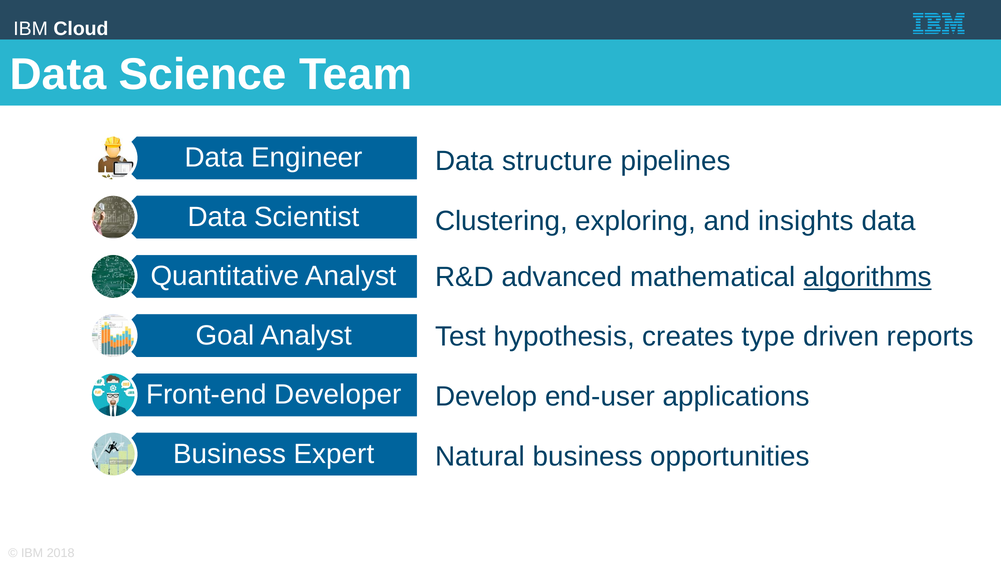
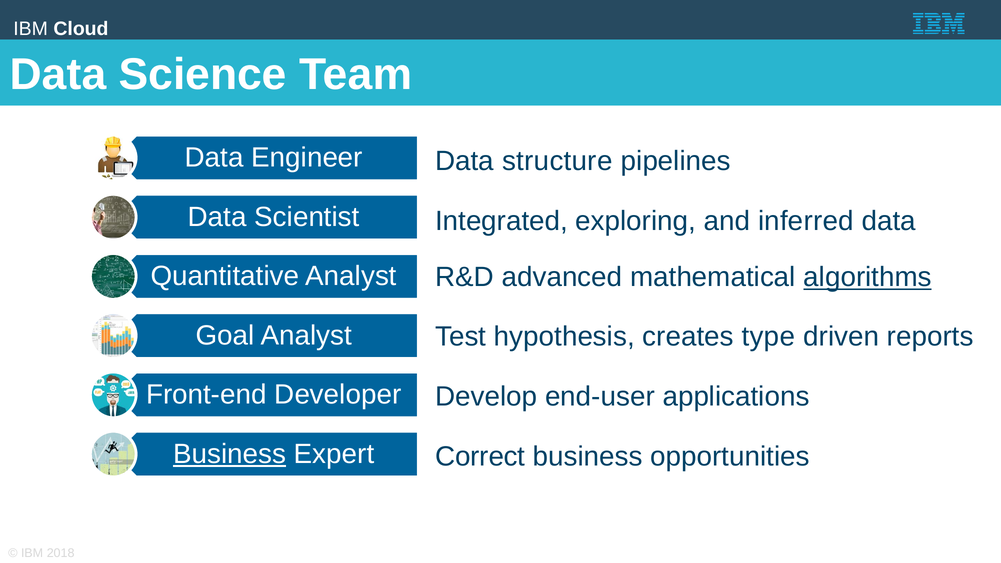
Clustering: Clustering -> Integrated (502, 221)
insights: insights -> inferred (806, 221)
Business underline: none -> present (230, 454)
Natural: Natural -> Correct (480, 457)
